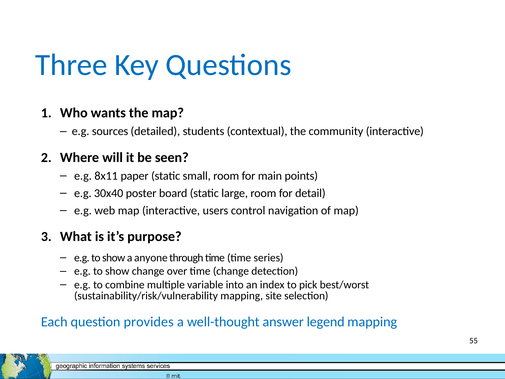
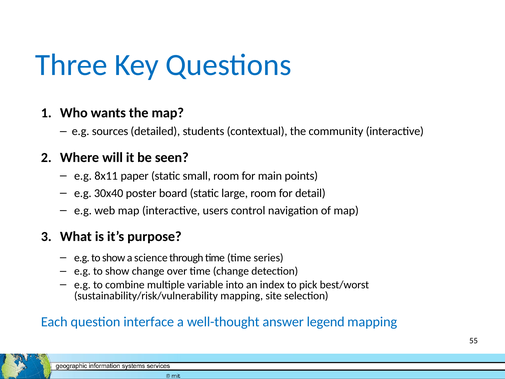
anyone: anyone -> science (151, 258)
provides: provides -> interface (149, 322)
